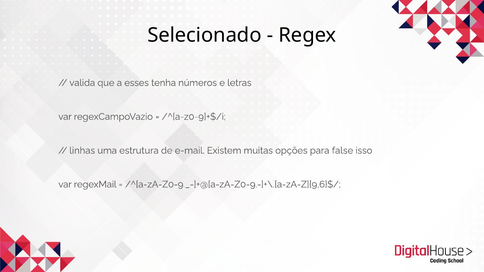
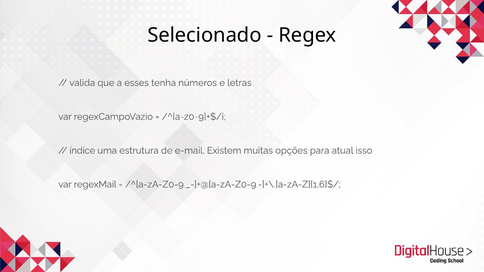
linhas: linhas -> índice (82, 151)
false: false -> atual (343, 151)
/^[a-zA-Z0-9._-]+@[a-zA-Z0-9.-]+\.[a-zA-Z]{9,6}$/: /^[a-zA-Z0-9._-]+@[a-zA-Z0-9.-]+\.[a-zA-Z]{9,6}$/ -> /^[a-zA-Z0-9._-]+@[a-zA-Z0-9.-]+\.[a-zA-Z]{1,6}$/ (233, 185)
